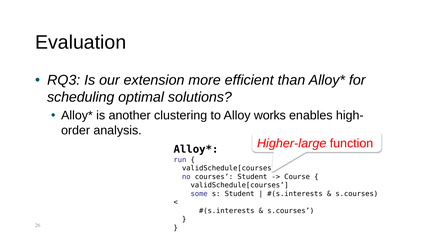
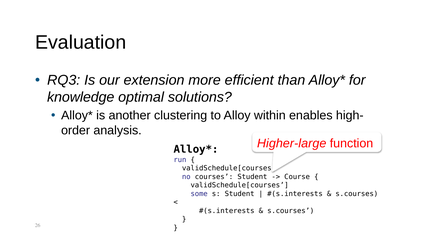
scheduling: scheduling -> knowledge (81, 97)
works: works -> within (270, 116)
